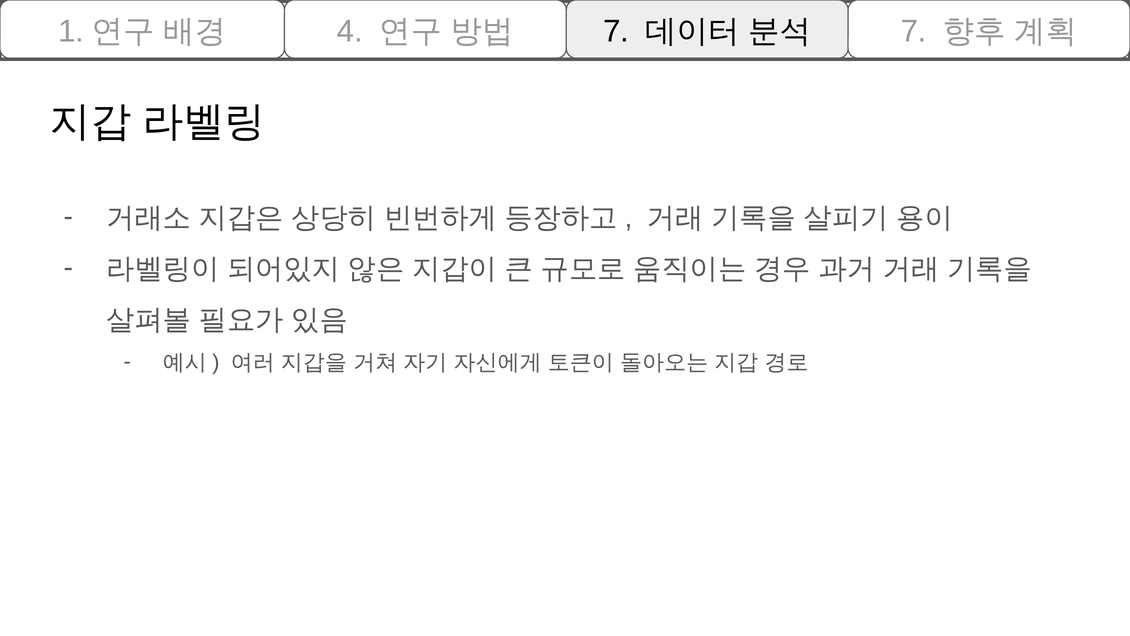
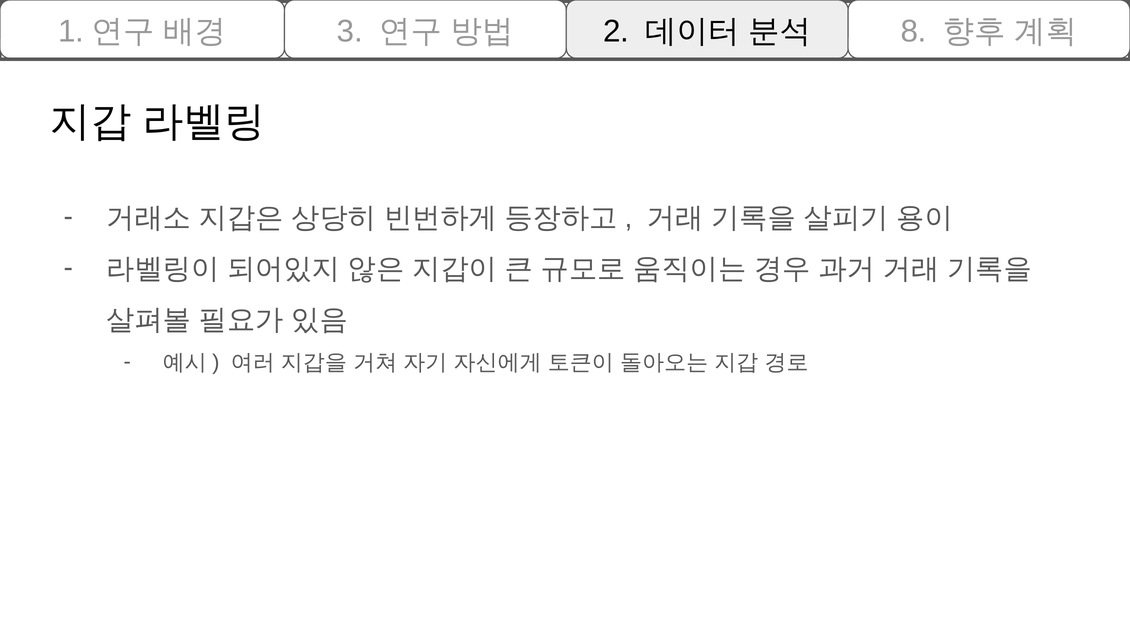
4: 4 -> 3 (350, 31)
7: 7 -> 2 (616, 31)
7: 7 -> 8 (914, 31)
